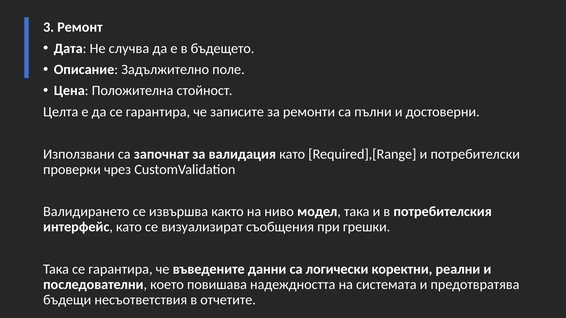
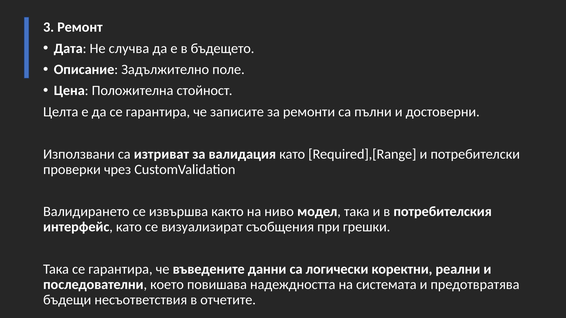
започнат: започнат -> изтриват (161, 154)
